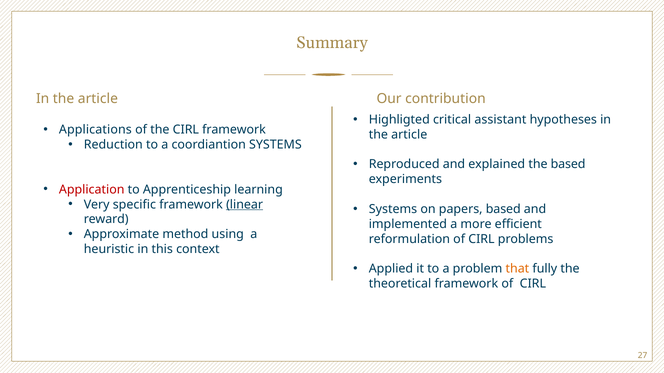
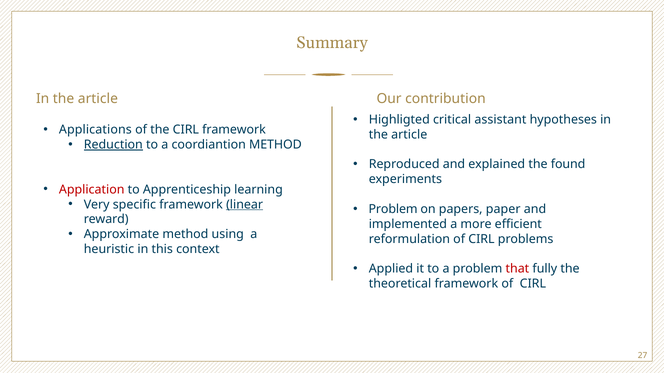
Reduction underline: none -> present (113, 145)
coordiantion SYSTEMS: SYSTEMS -> METHOD (275, 145)
the based: based -> found (568, 165)
Systems: Systems -> Problem (393, 209)
papers based: based -> paper (503, 209)
that colour: orange -> red (517, 269)
